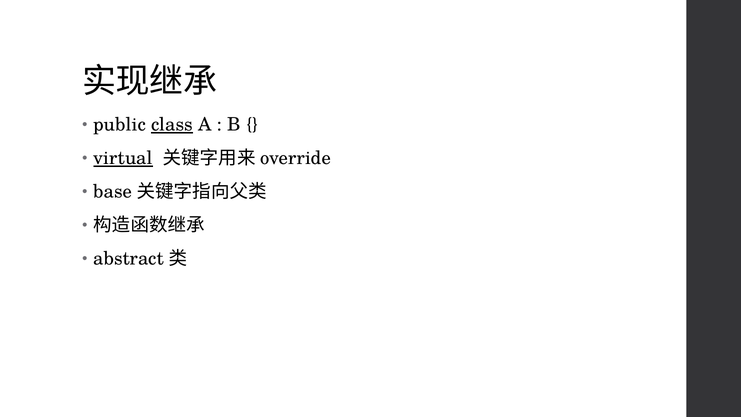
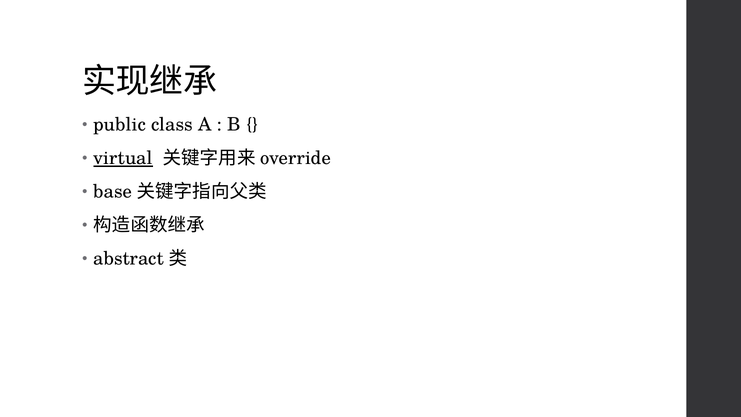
class underline: present -> none (172, 125)
